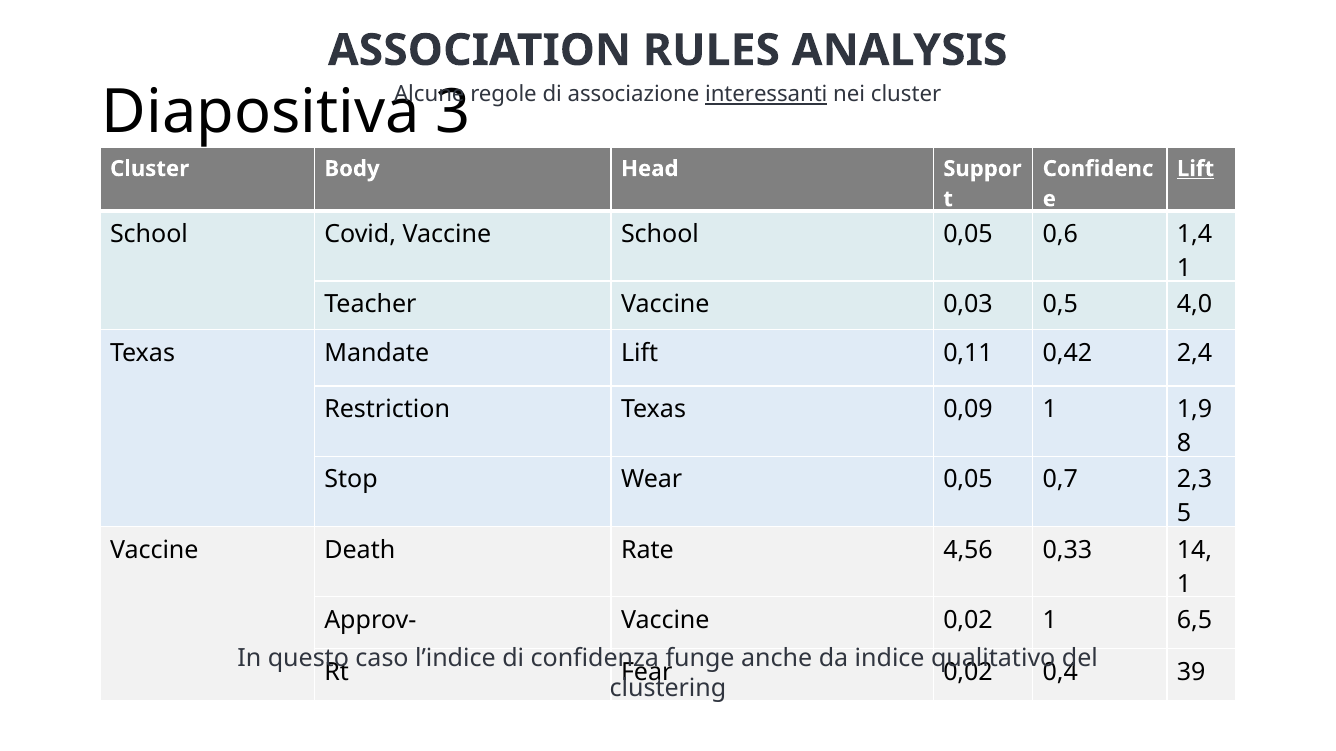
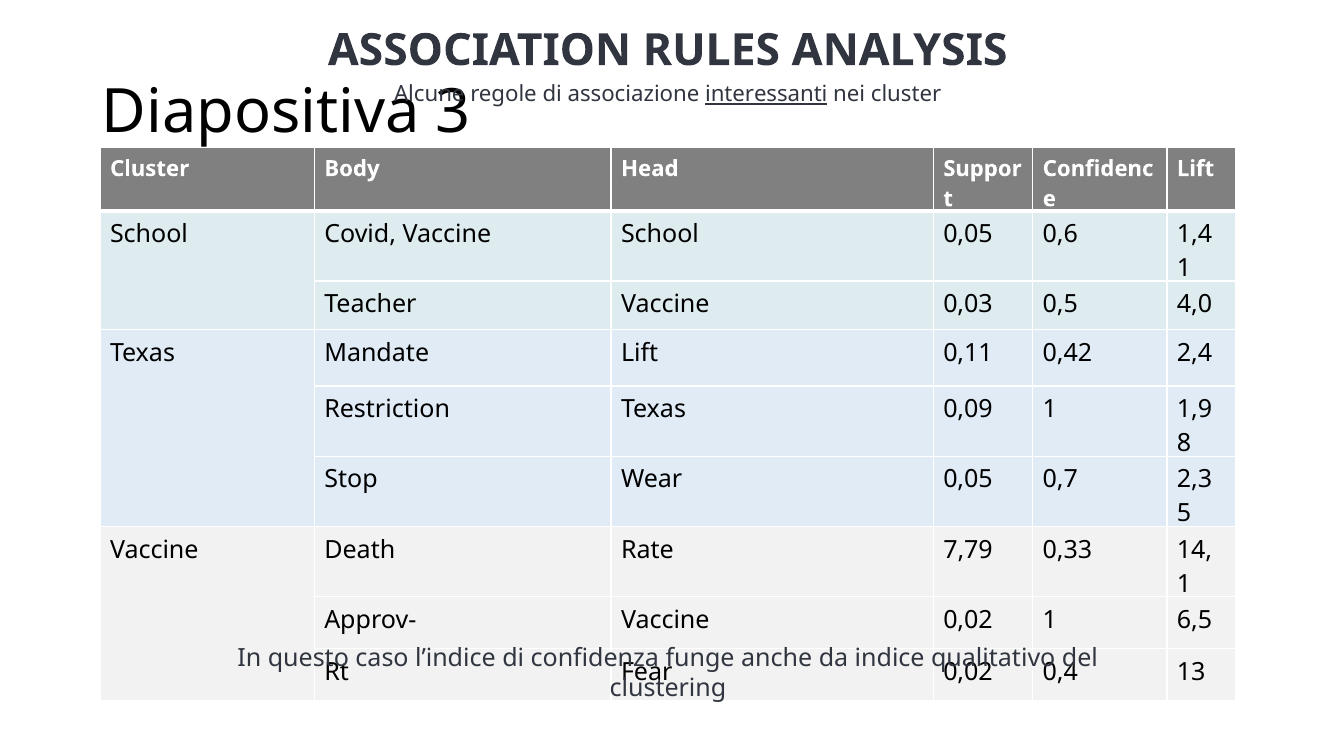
Lift underline: present -> none (1196, 169)
4,56: 4,56 -> 7,79 (968, 550)
39: 39 -> 13 (1191, 673)
